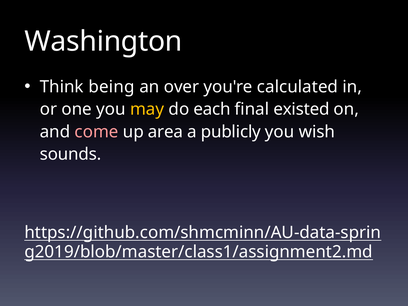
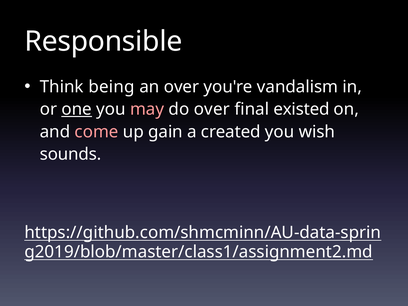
Washington: Washington -> Responsible (103, 41)
calculated: calculated -> vandalism (298, 87)
one underline: none -> present (77, 109)
may colour: yellow -> pink (147, 109)
do each: each -> over (212, 109)
area: area -> gain (166, 132)
publicly: publicly -> created (231, 132)
